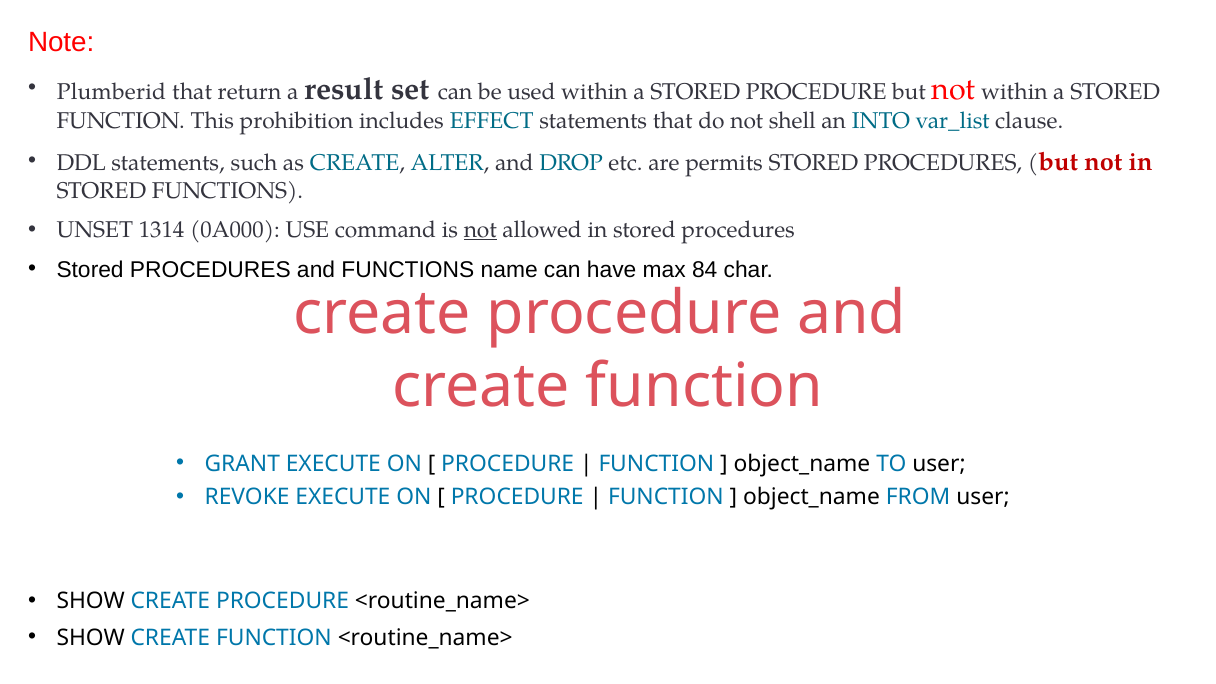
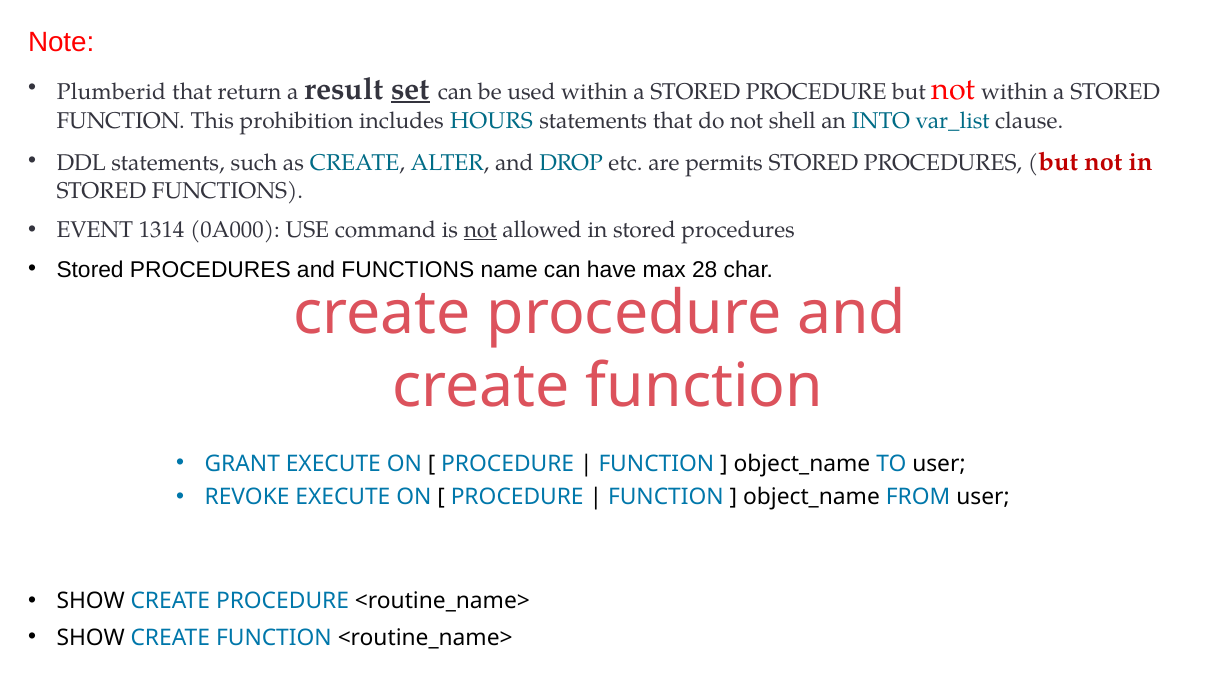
set underline: none -> present (411, 89)
EFFECT: EFFECT -> HOURS (492, 121)
UNSET: UNSET -> EVENT (95, 230)
84: 84 -> 28 (705, 269)
